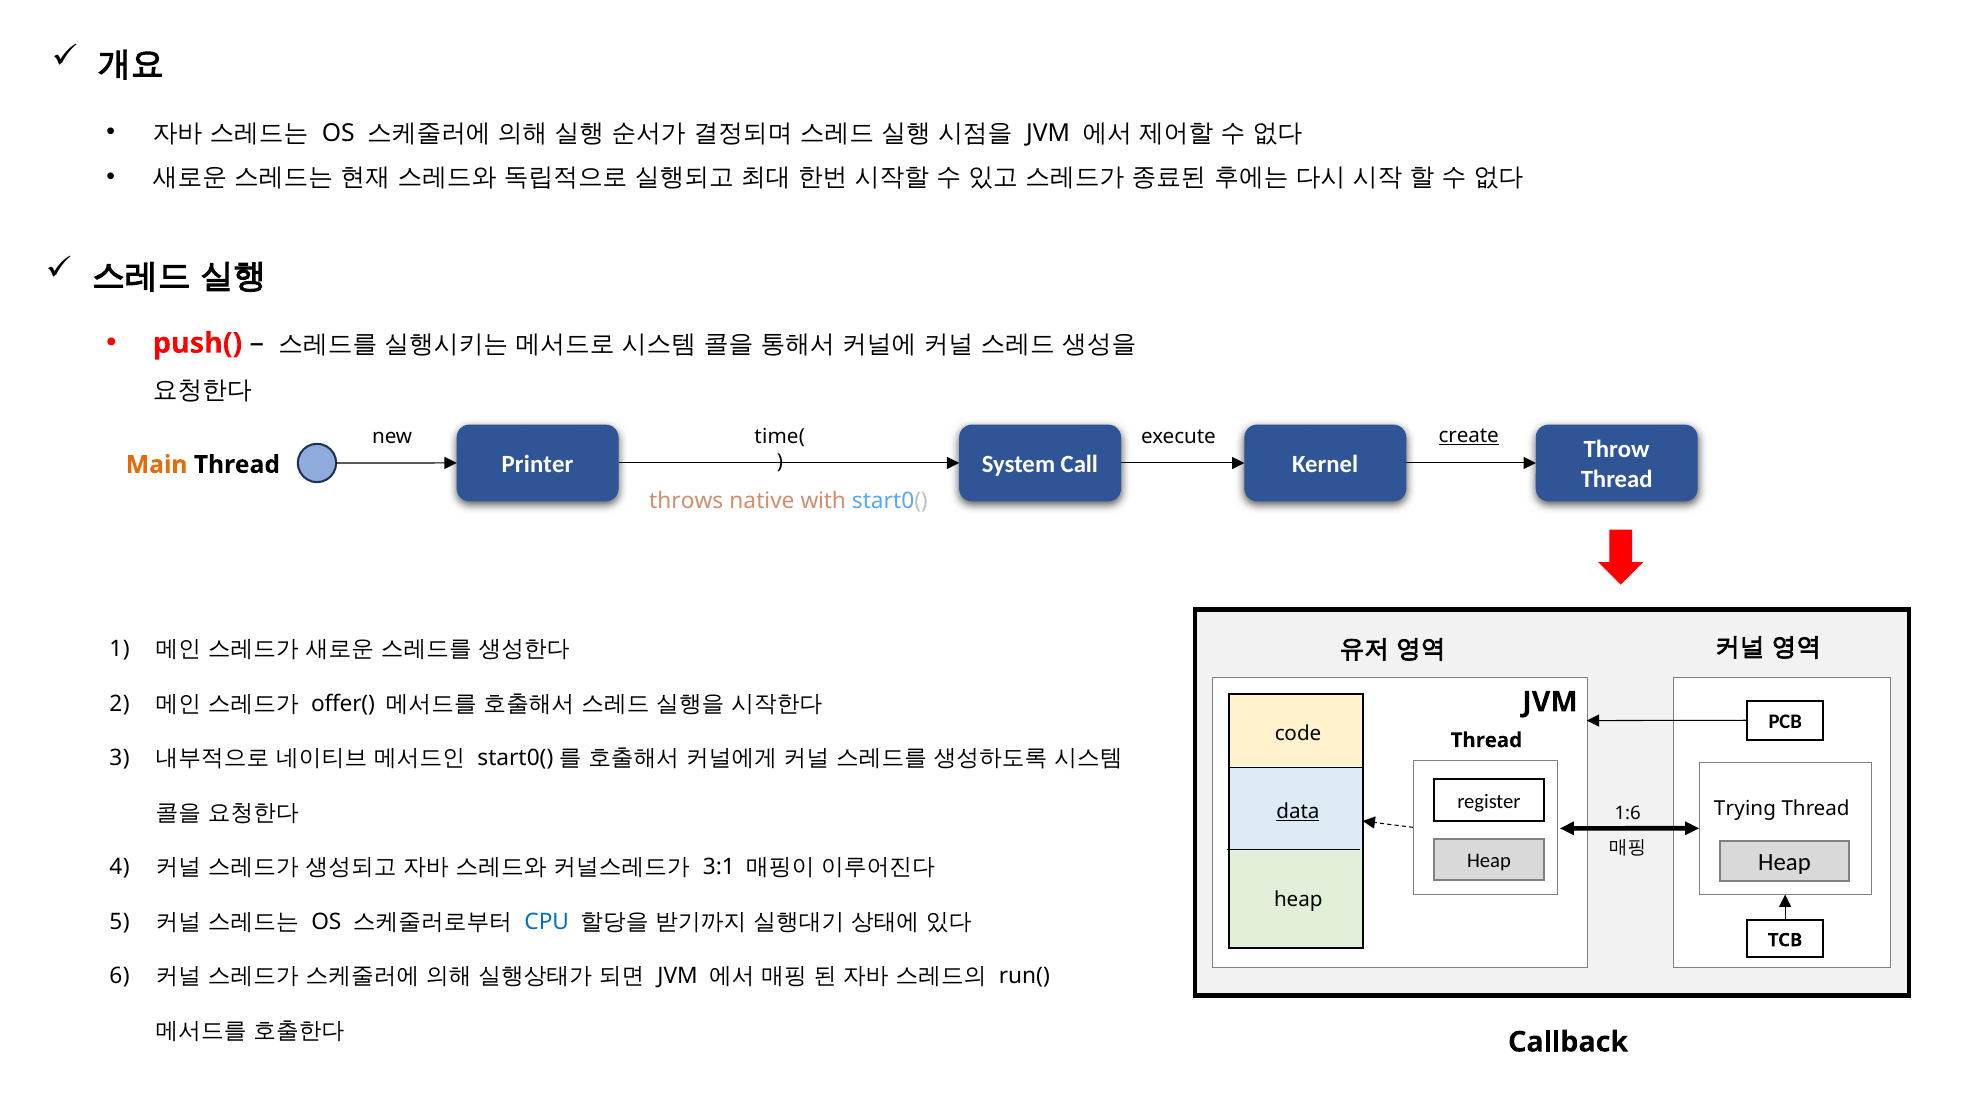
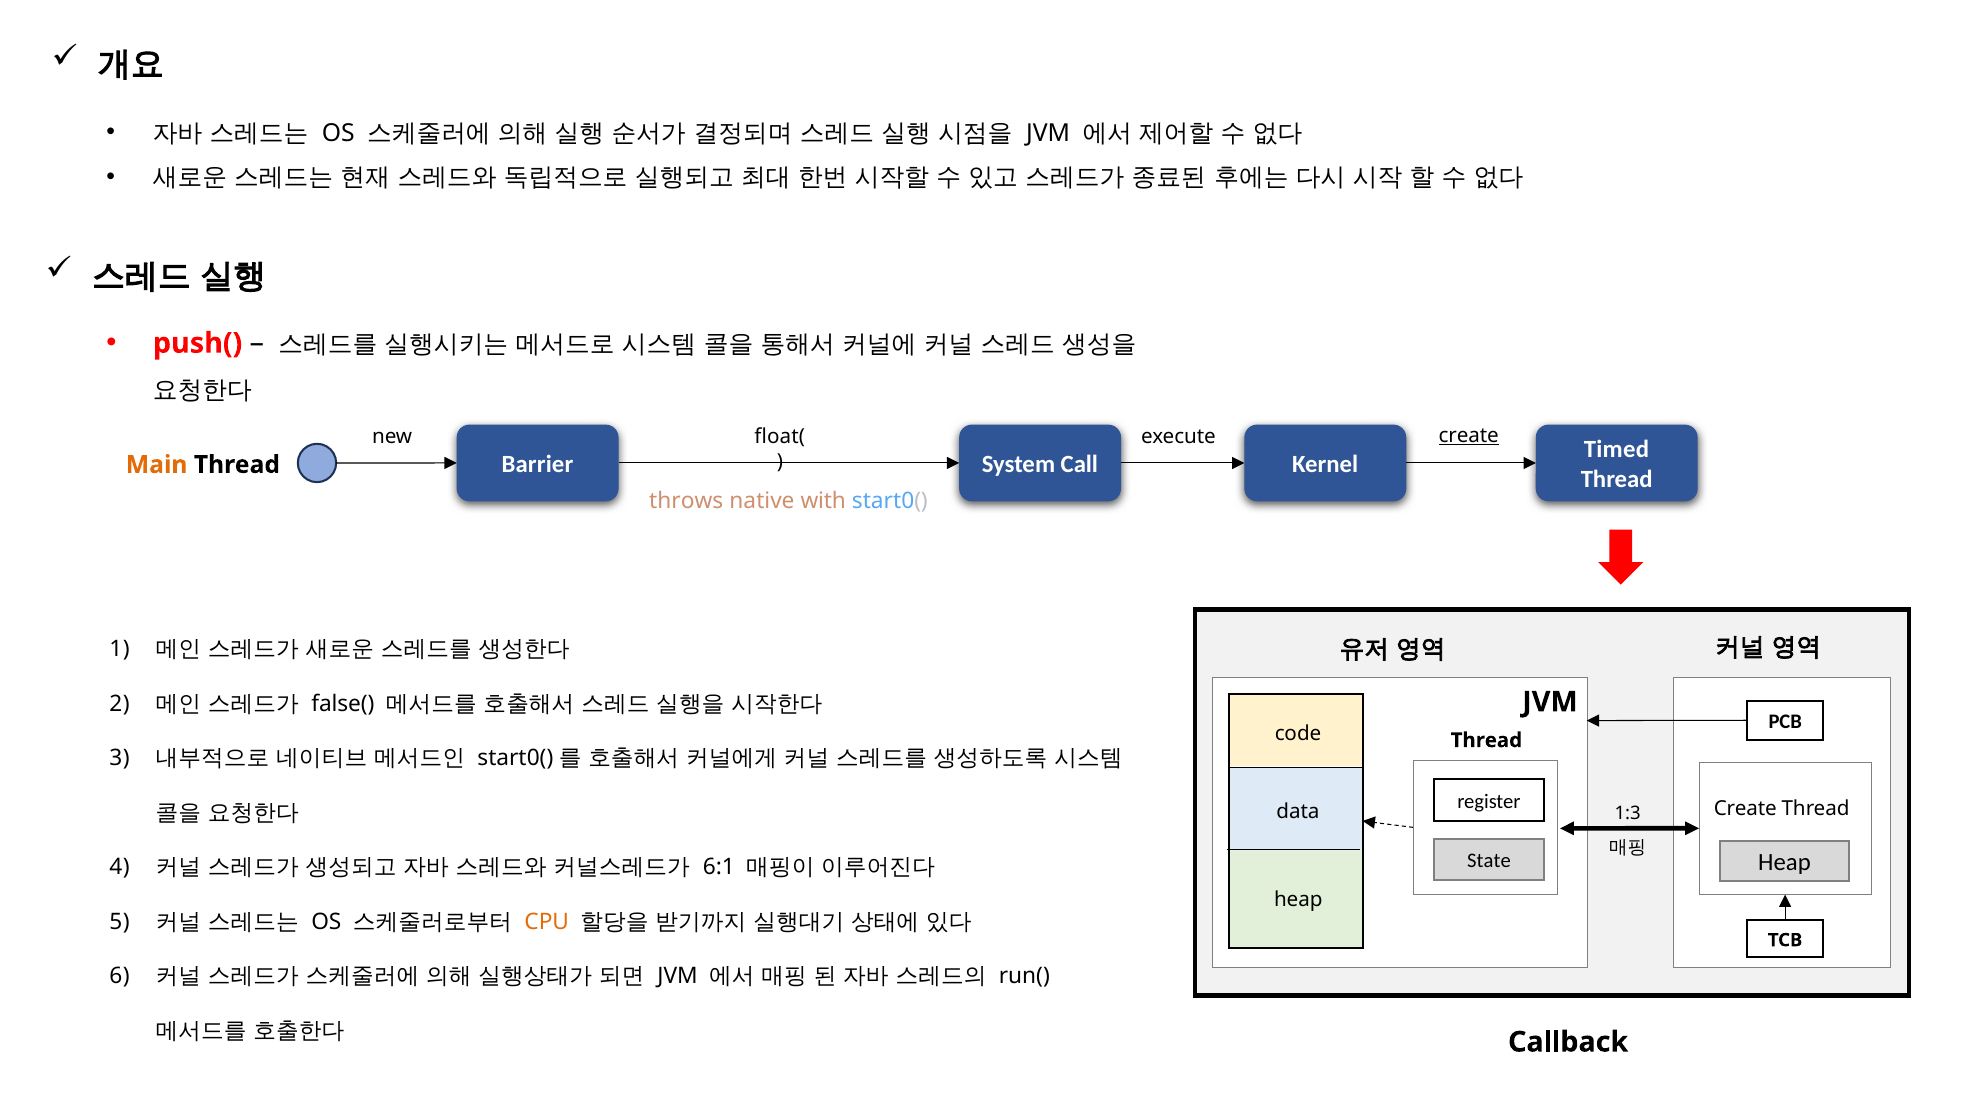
time(: time( -> float( (780, 437)
Throw: Throw -> Timed (1616, 450)
Printer: Printer -> Barrier (538, 465)
offer(: offer( -> false( (343, 704)
Trying: Trying -> Create (1745, 809)
data underline: present -> none (1298, 811)
1:6: 1:6 -> 1:3 (1628, 814)
Heap: Heap -> State (1489, 861)
3:1: 3:1 -> 6:1 (719, 867)
CPU colour: blue -> orange (547, 922)
